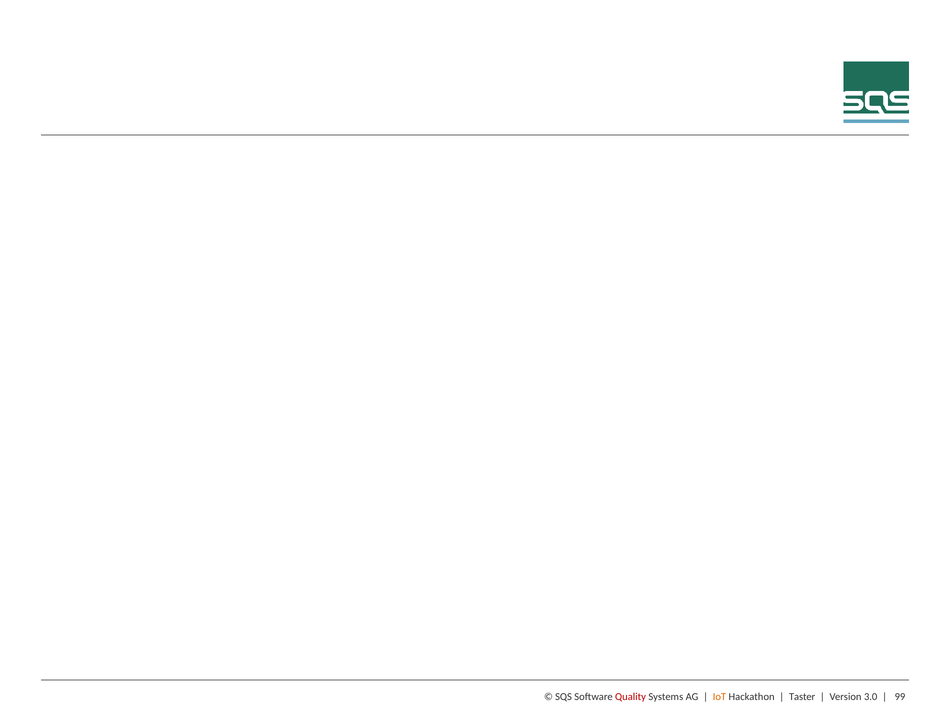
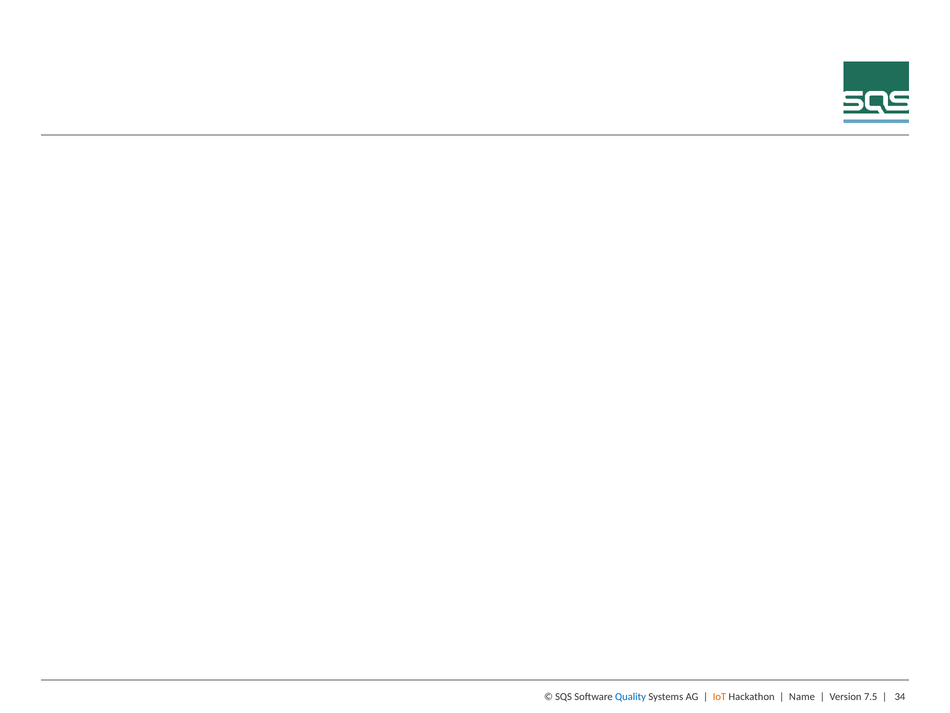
Quality colour: red -> blue (631, 696)
Taster: Taster -> Name (802, 696)
3.0: 3.0 -> 7.5 (871, 696)
99: 99 -> 34 (900, 696)
